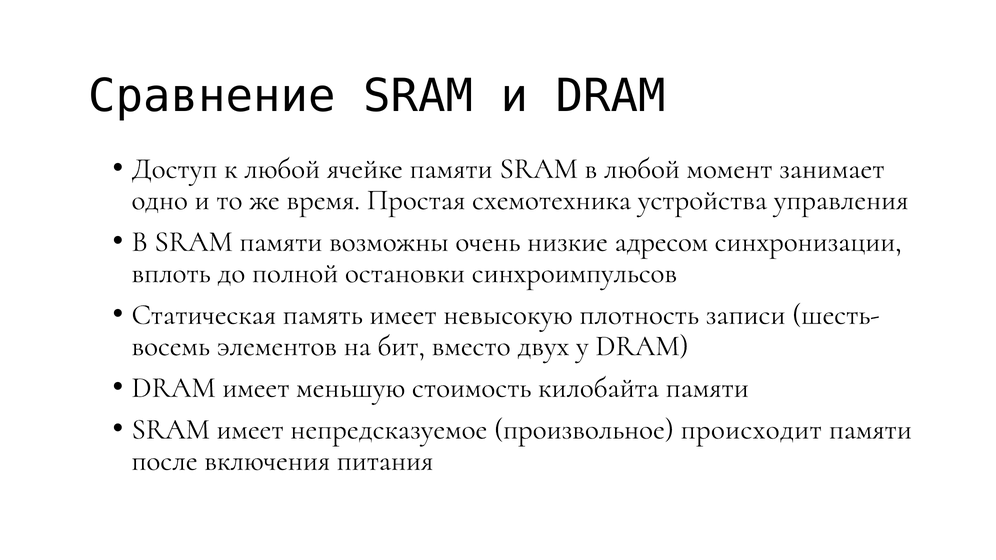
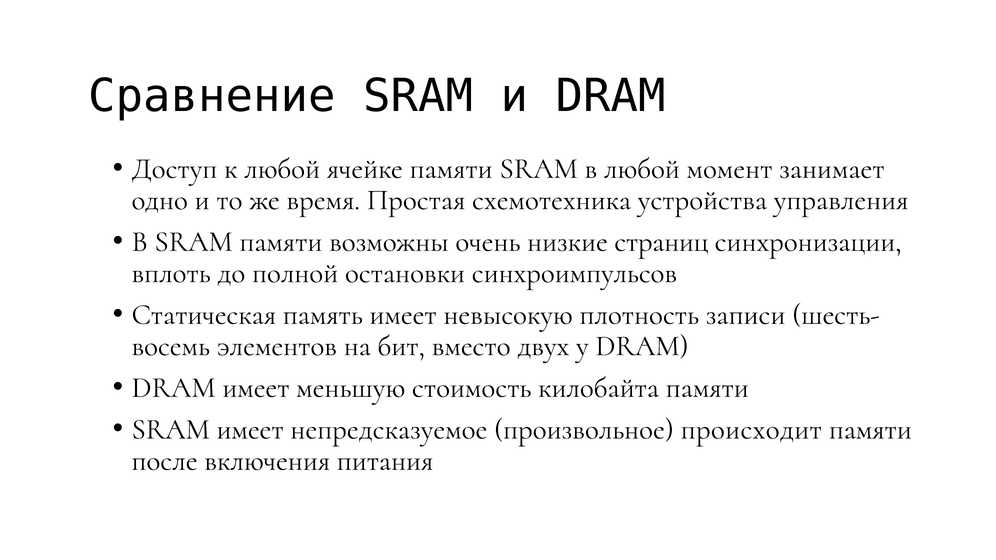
адресом: адресом -> страниц (661, 241)
